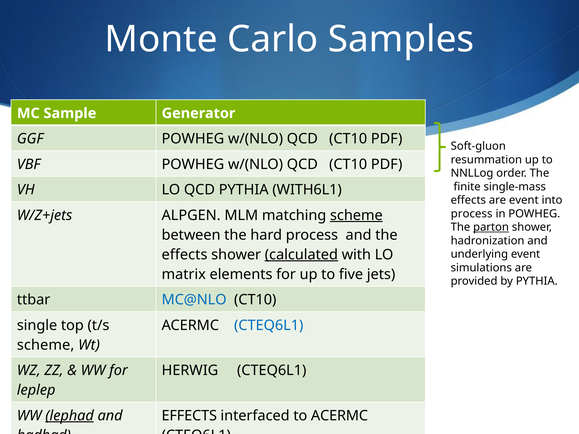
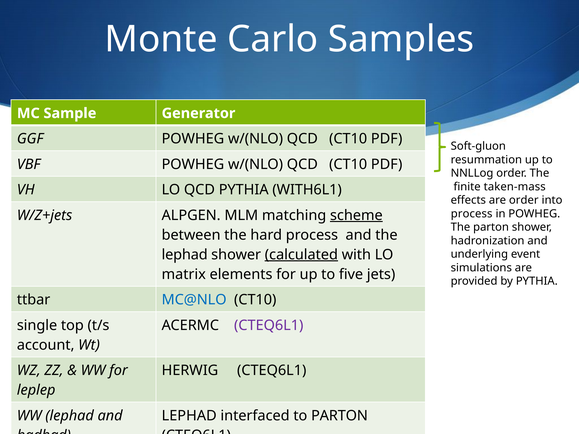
single-mass: single-mass -> taken-mass (515, 187)
are event: event -> order (524, 200)
parton underline: present -> none (491, 227)
effects: effects -> lephad (185, 255)
CTEQ6L1 colour: blue -> purple (269, 326)
scheme: scheme -> account (46, 345)
lephad underline: present -> none (70, 416)
EFFECTS: EFFECTS -> LEPHAD (189, 416)
to ACERMC: ACERMC -> PARTON (339, 416)
